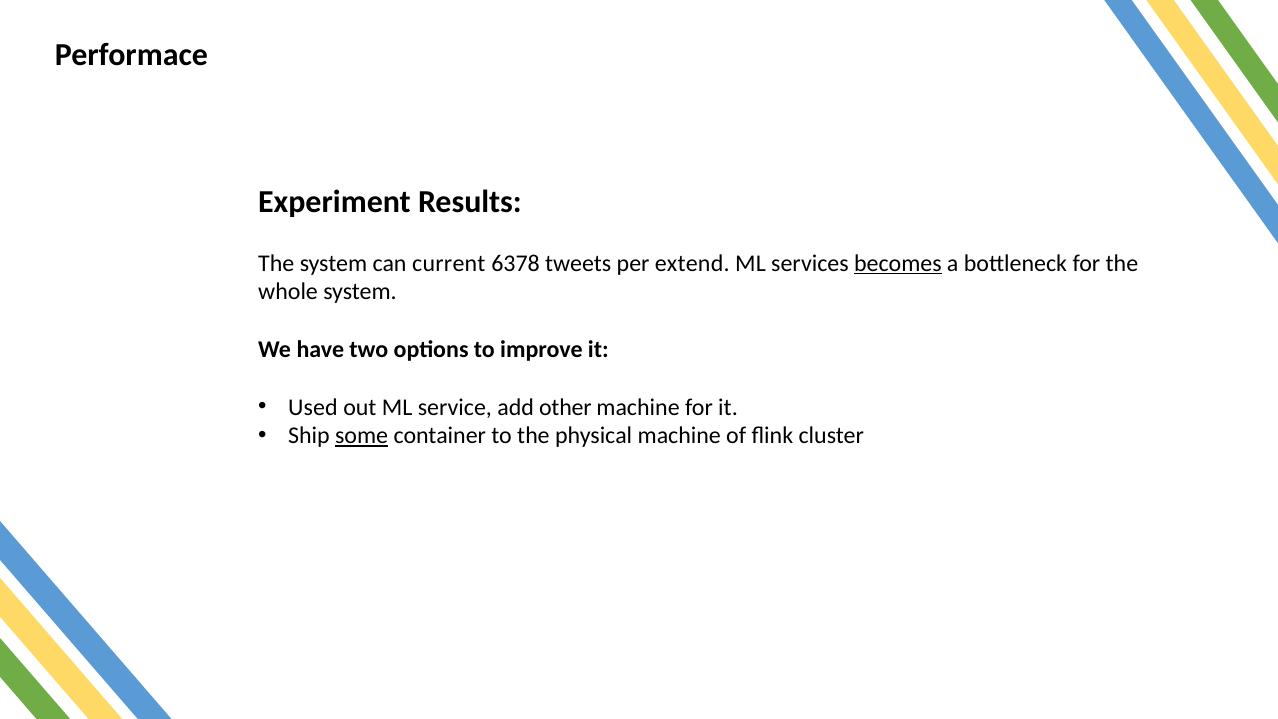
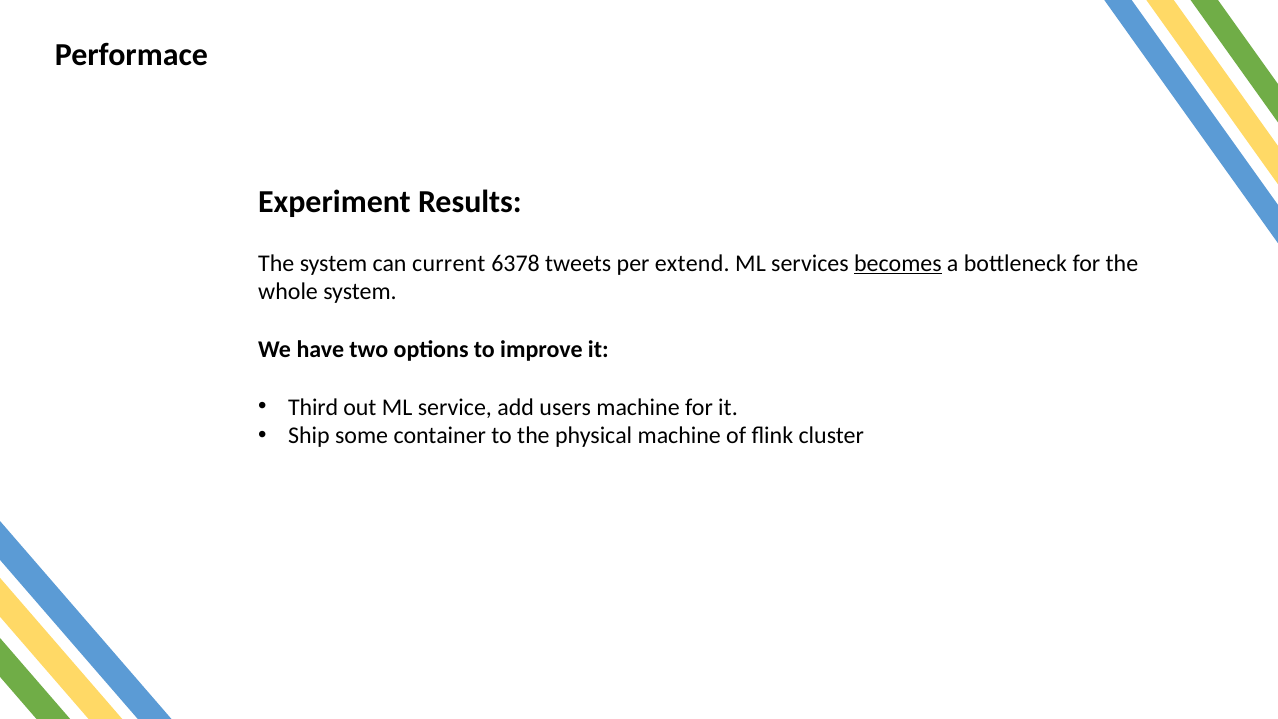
Used: Used -> Third (313, 407)
other: other -> users (565, 407)
some underline: present -> none (362, 436)
